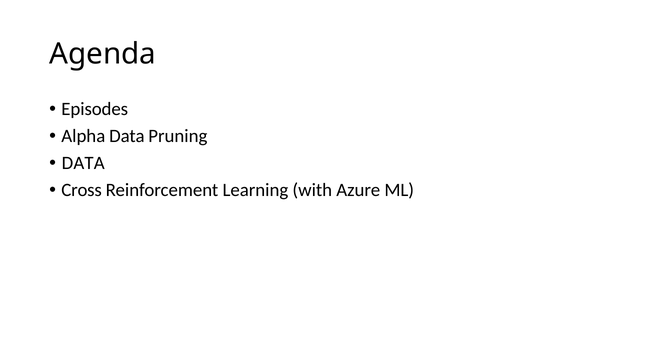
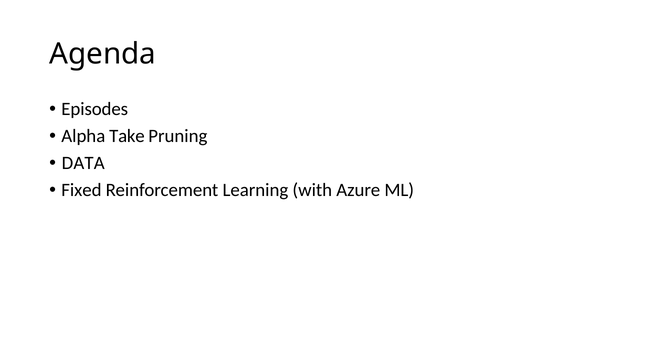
Alpha Data: Data -> Take (127, 136)
Cross: Cross -> Fixed (81, 190)
